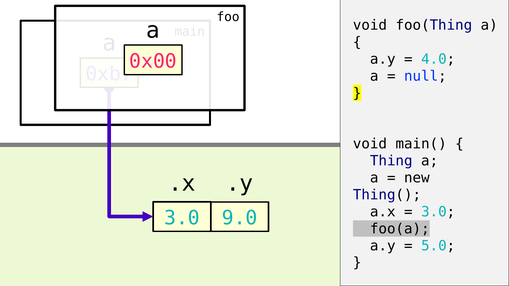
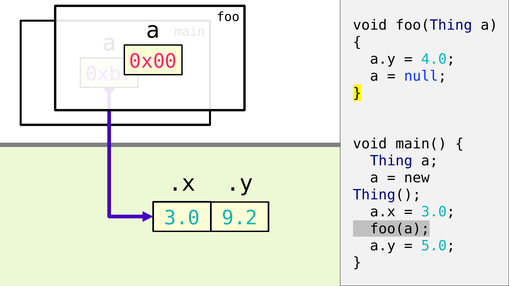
9.0: 9.0 -> 9.2 (240, 218)
